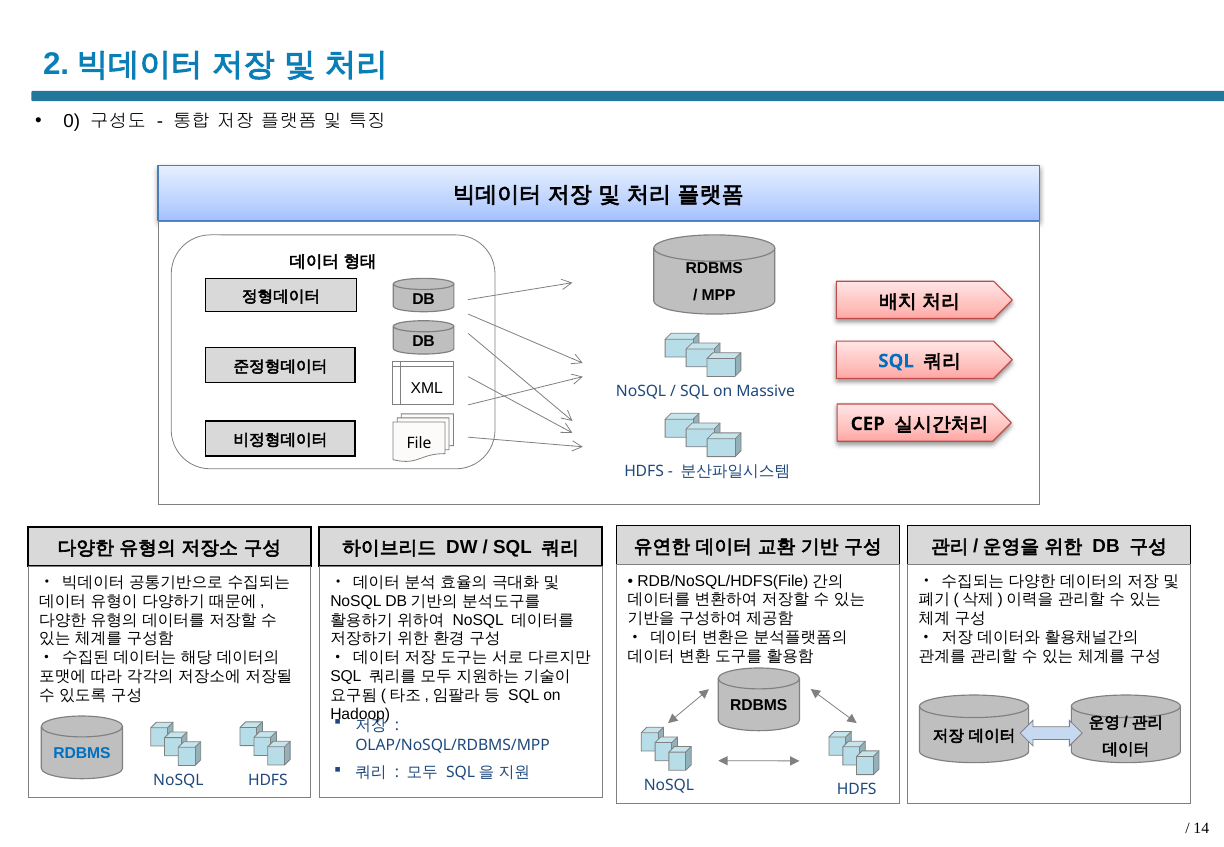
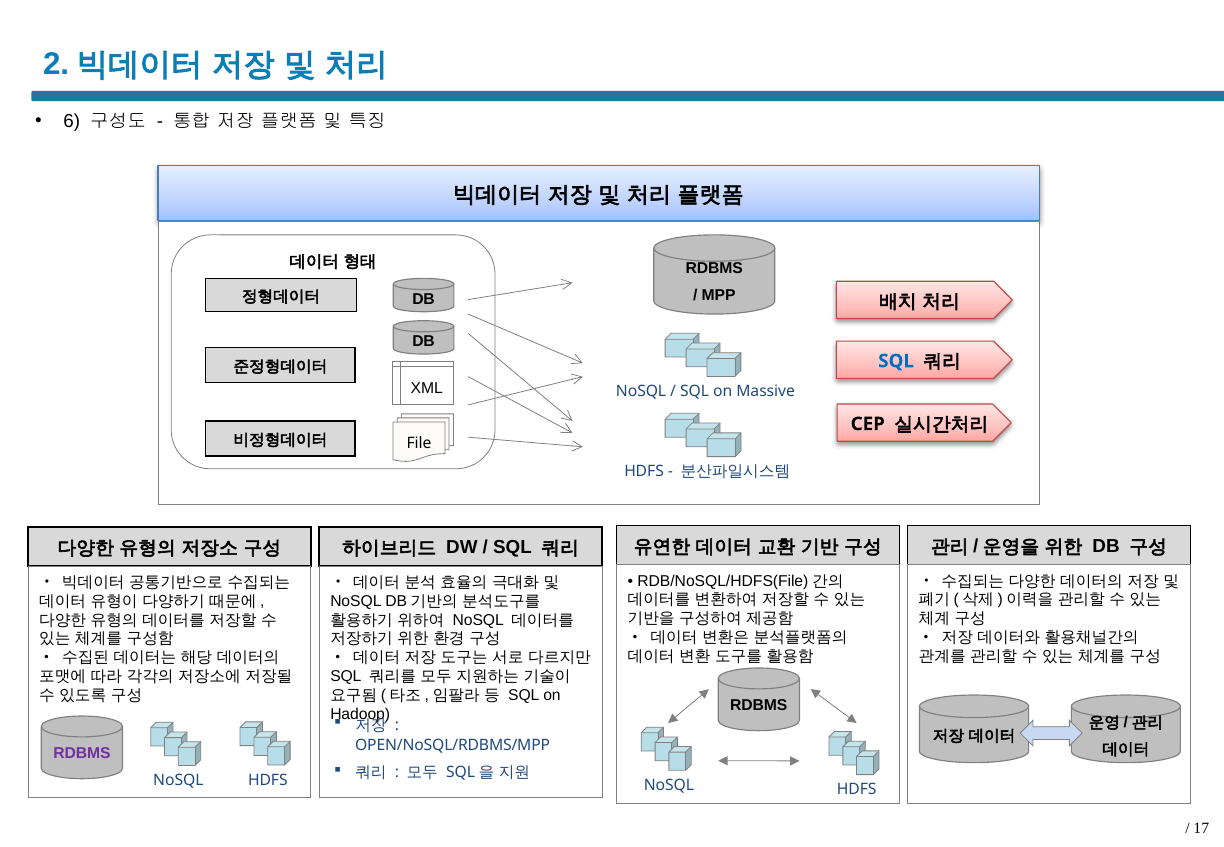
0: 0 -> 6 (72, 121)
OLAP/NoSQL/RDBMS/MPP: OLAP/NoSQL/RDBMS/MPP -> OPEN/NoSQL/RDBMS/MPP (453, 746)
RDBMS colour: blue -> purple (82, 754)
14: 14 -> 17 (1201, 829)
